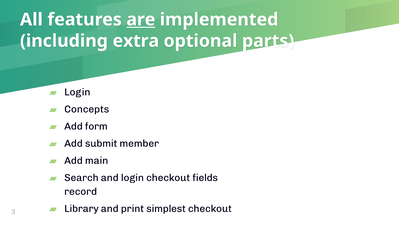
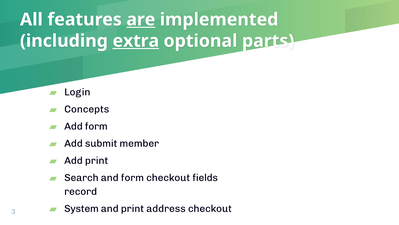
extra underline: none -> present (136, 41)
Add main: main -> print (97, 160)
and login: login -> form (132, 177)
Library: Library -> System (81, 208)
simplest: simplest -> address (166, 208)
